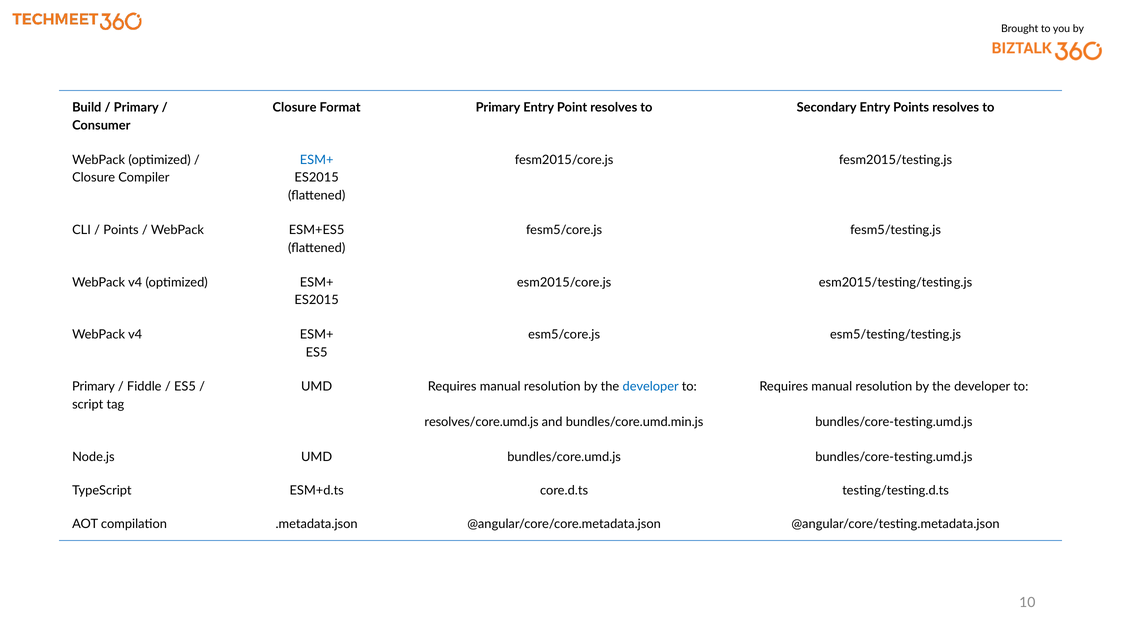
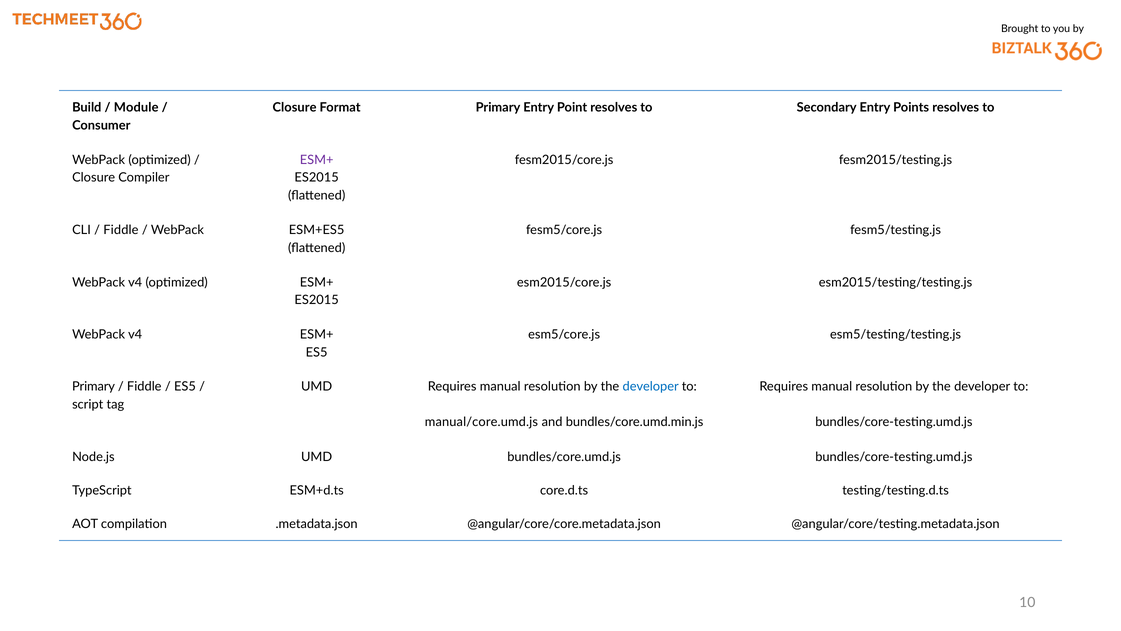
Primary: Primary -> Module (136, 108)
ESM+ colour: blue -> purple (317, 160)
Points: Points -> Fiddle (121, 230)
resolves/core.umd.js: resolves/core.umd.js -> manual/core.umd.js (481, 422)
